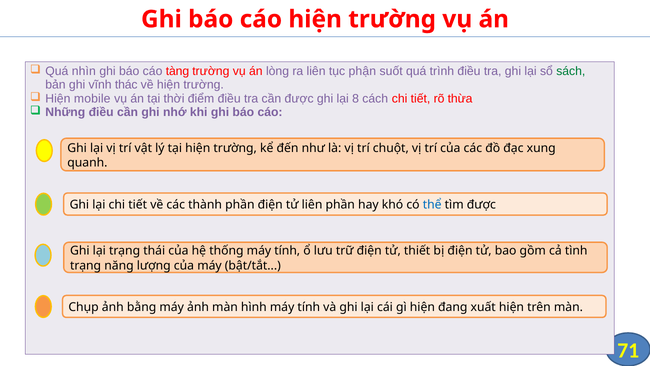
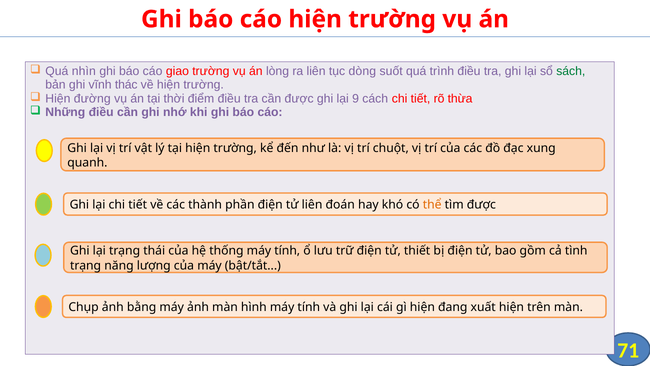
tàng: tàng -> giao (177, 71)
phận: phận -> dòng (362, 71)
mobile: mobile -> đường (92, 98)
8: 8 -> 9 (356, 98)
liên phần: phần -> đoán (340, 205)
thể colour: blue -> orange (432, 205)
